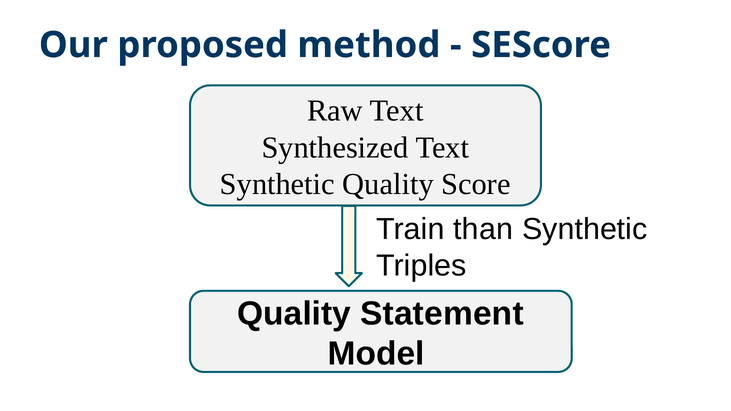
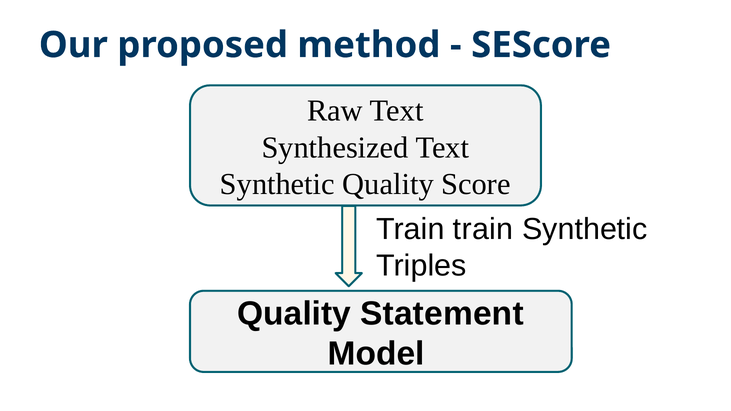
Train than: than -> train (483, 229)
